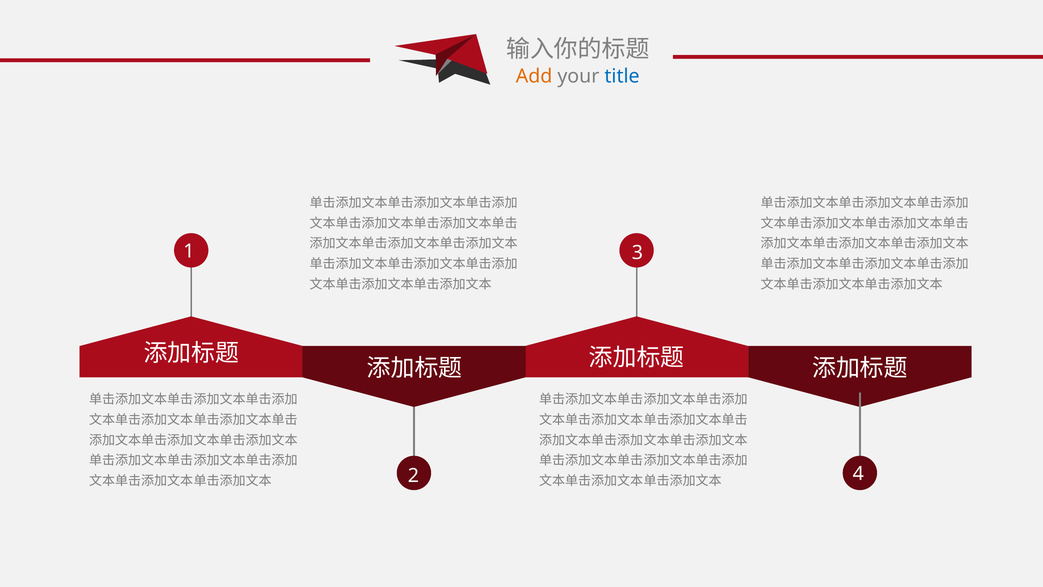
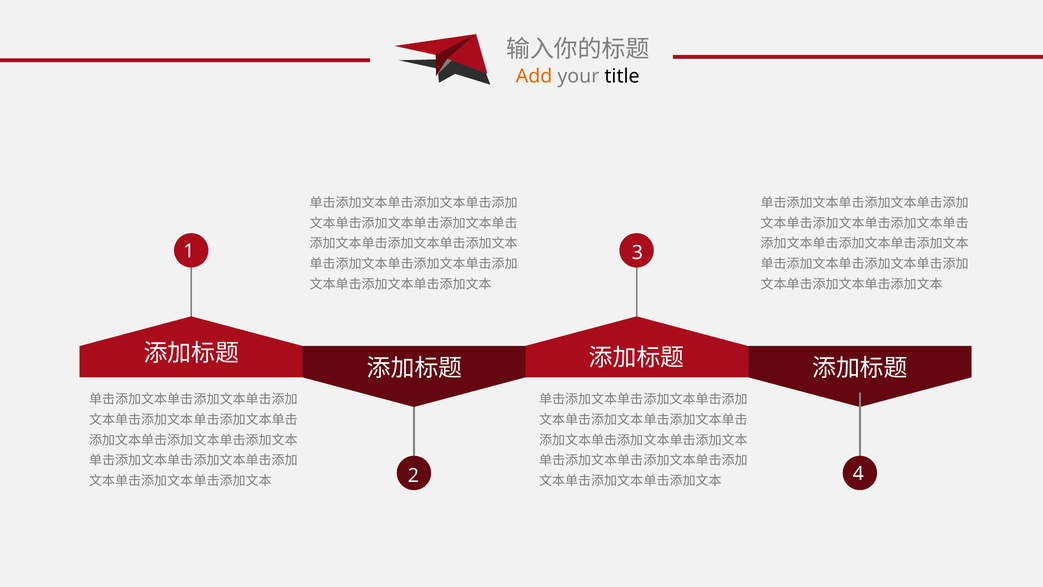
title colour: blue -> black (622, 76)
